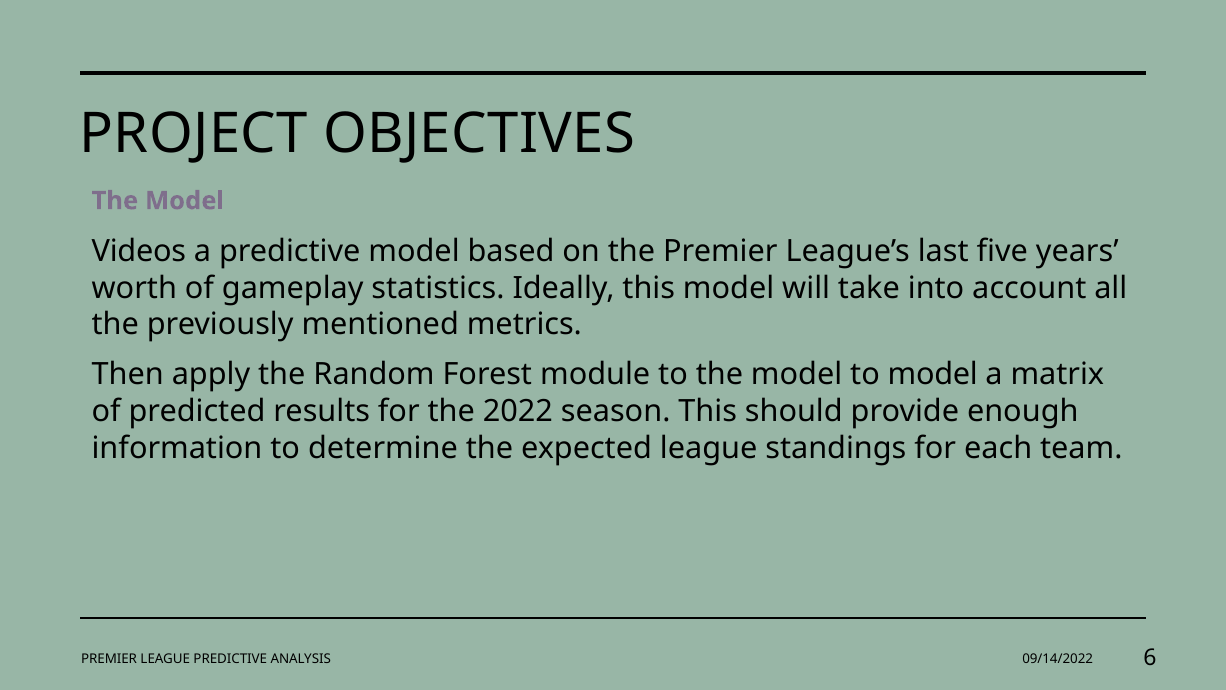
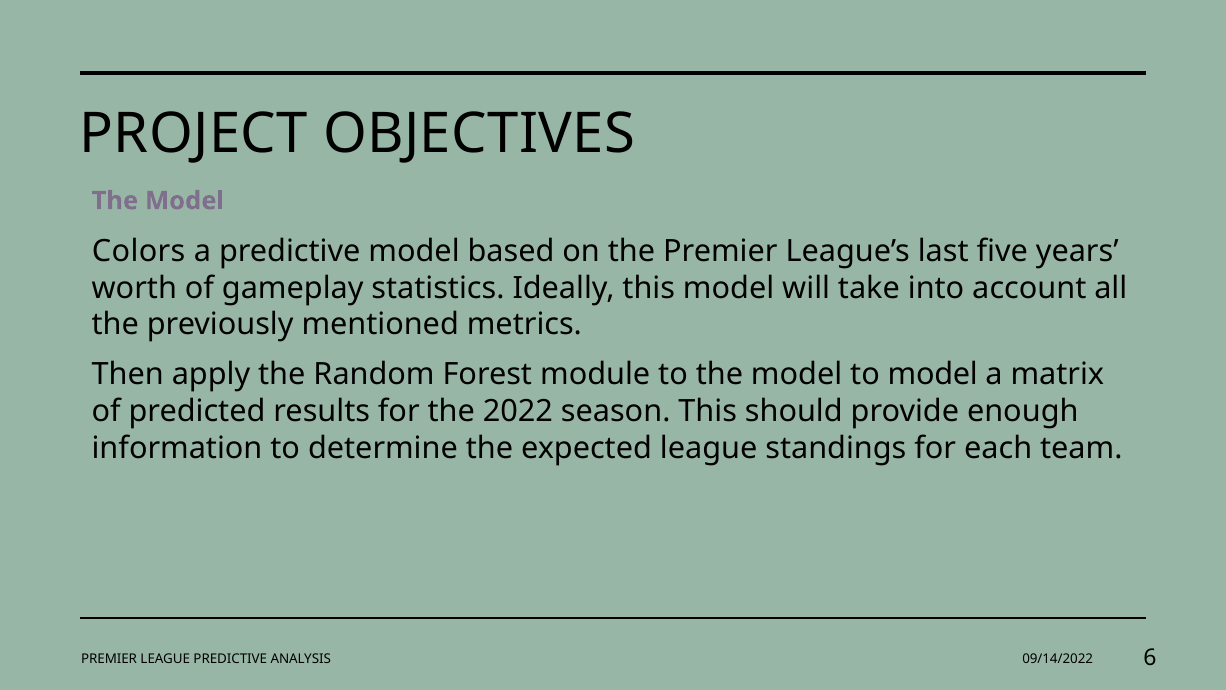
Videos: Videos -> Colors (139, 251)
